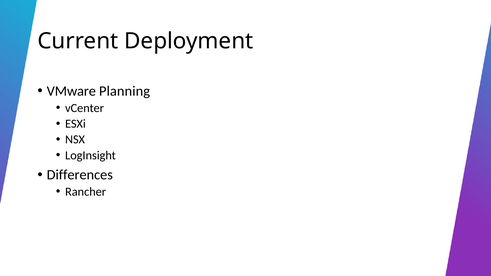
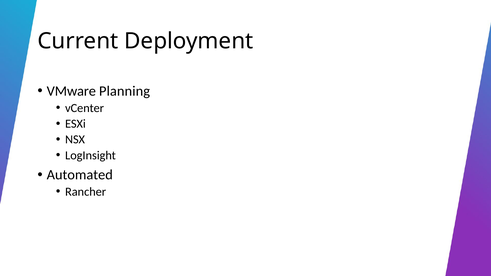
Differences: Differences -> Automated (80, 175)
